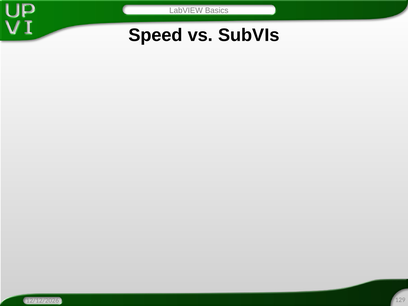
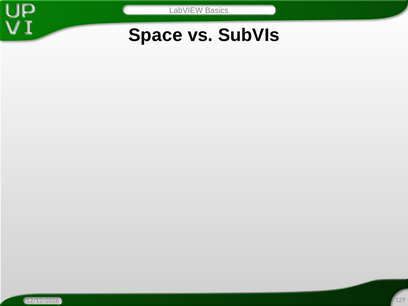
Speed: Speed -> Space (155, 35)
